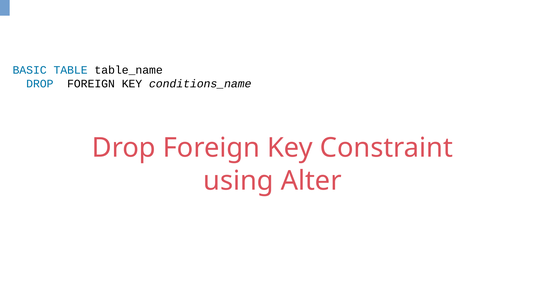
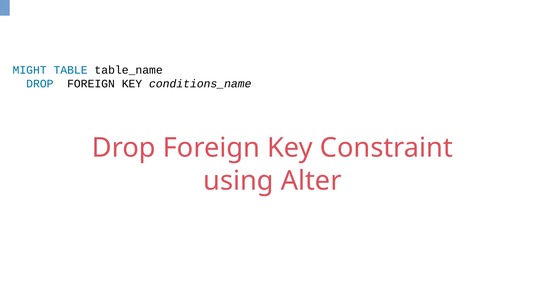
BASIC: BASIC -> MIGHT (30, 70)
